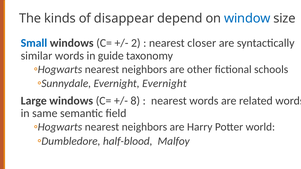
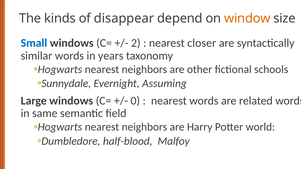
window colour: blue -> orange (247, 18)
guide: guide -> years (111, 56)
Evernight Evernight: Evernight -> Assuming (164, 84)
8: 8 -> 0 (135, 101)
